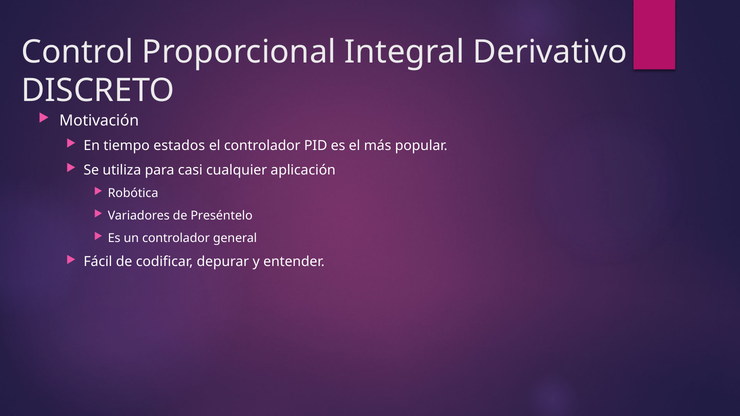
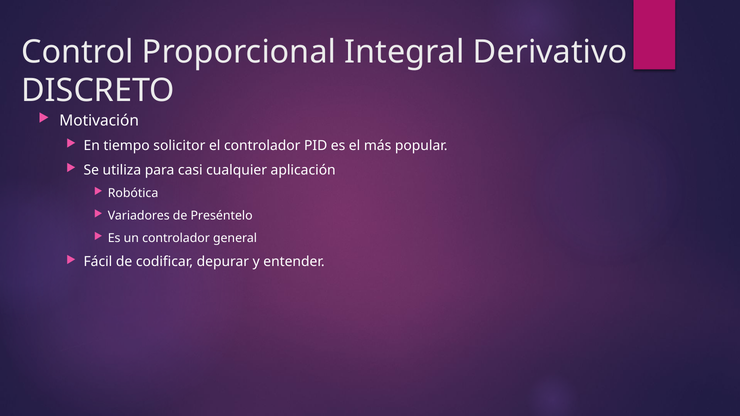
estados: estados -> solicitor (179, 146)
